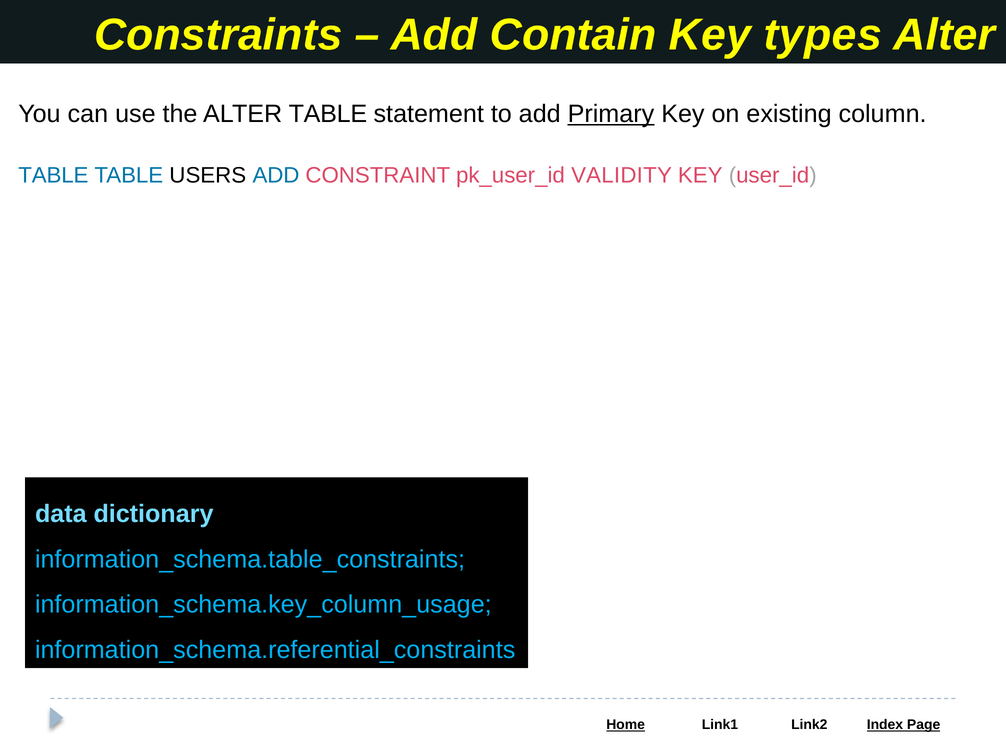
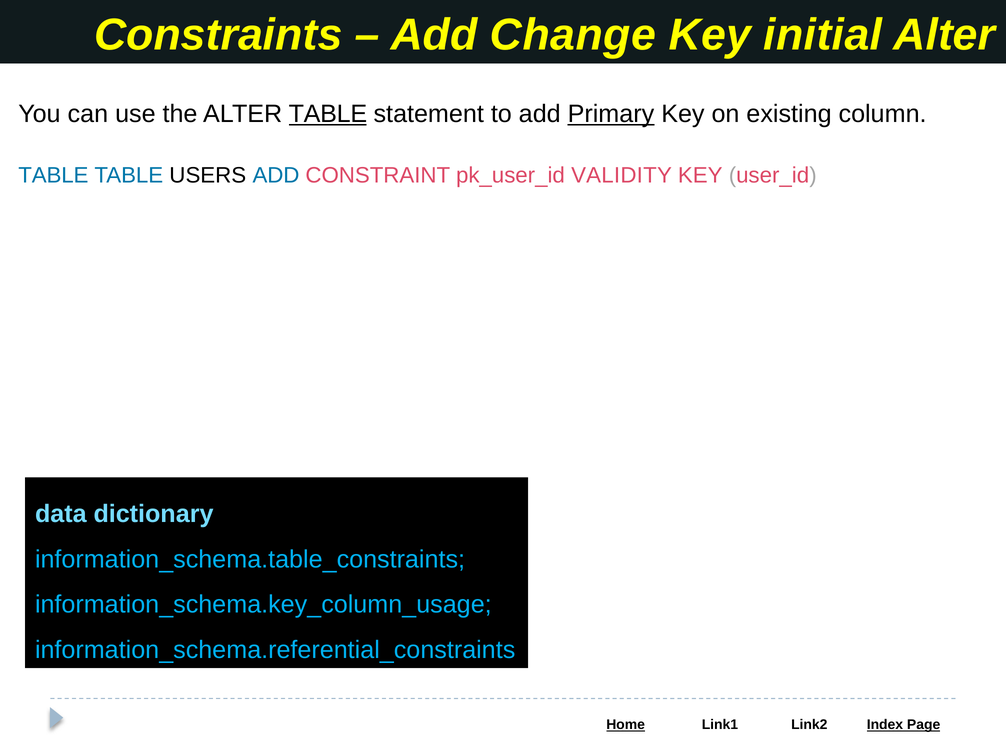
Contain: Contain -> Change (573, 35)
types: types -> initial (823, 35)
TABLE underline: none -> present (328, 114)
